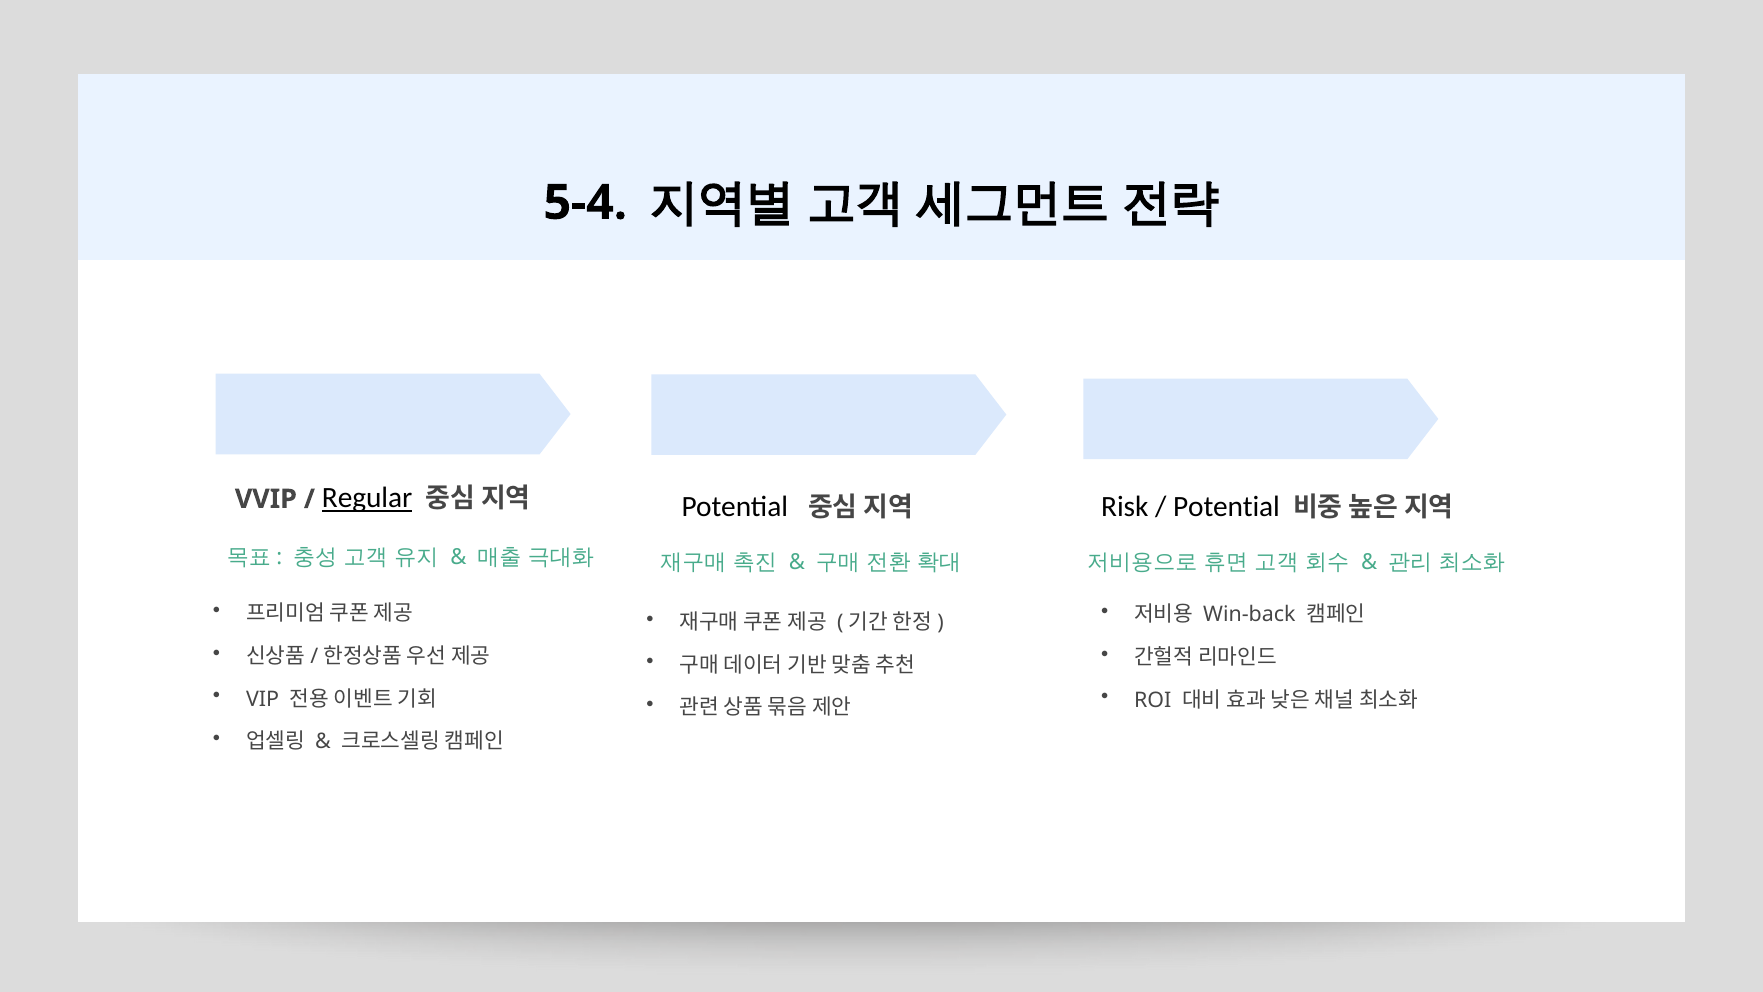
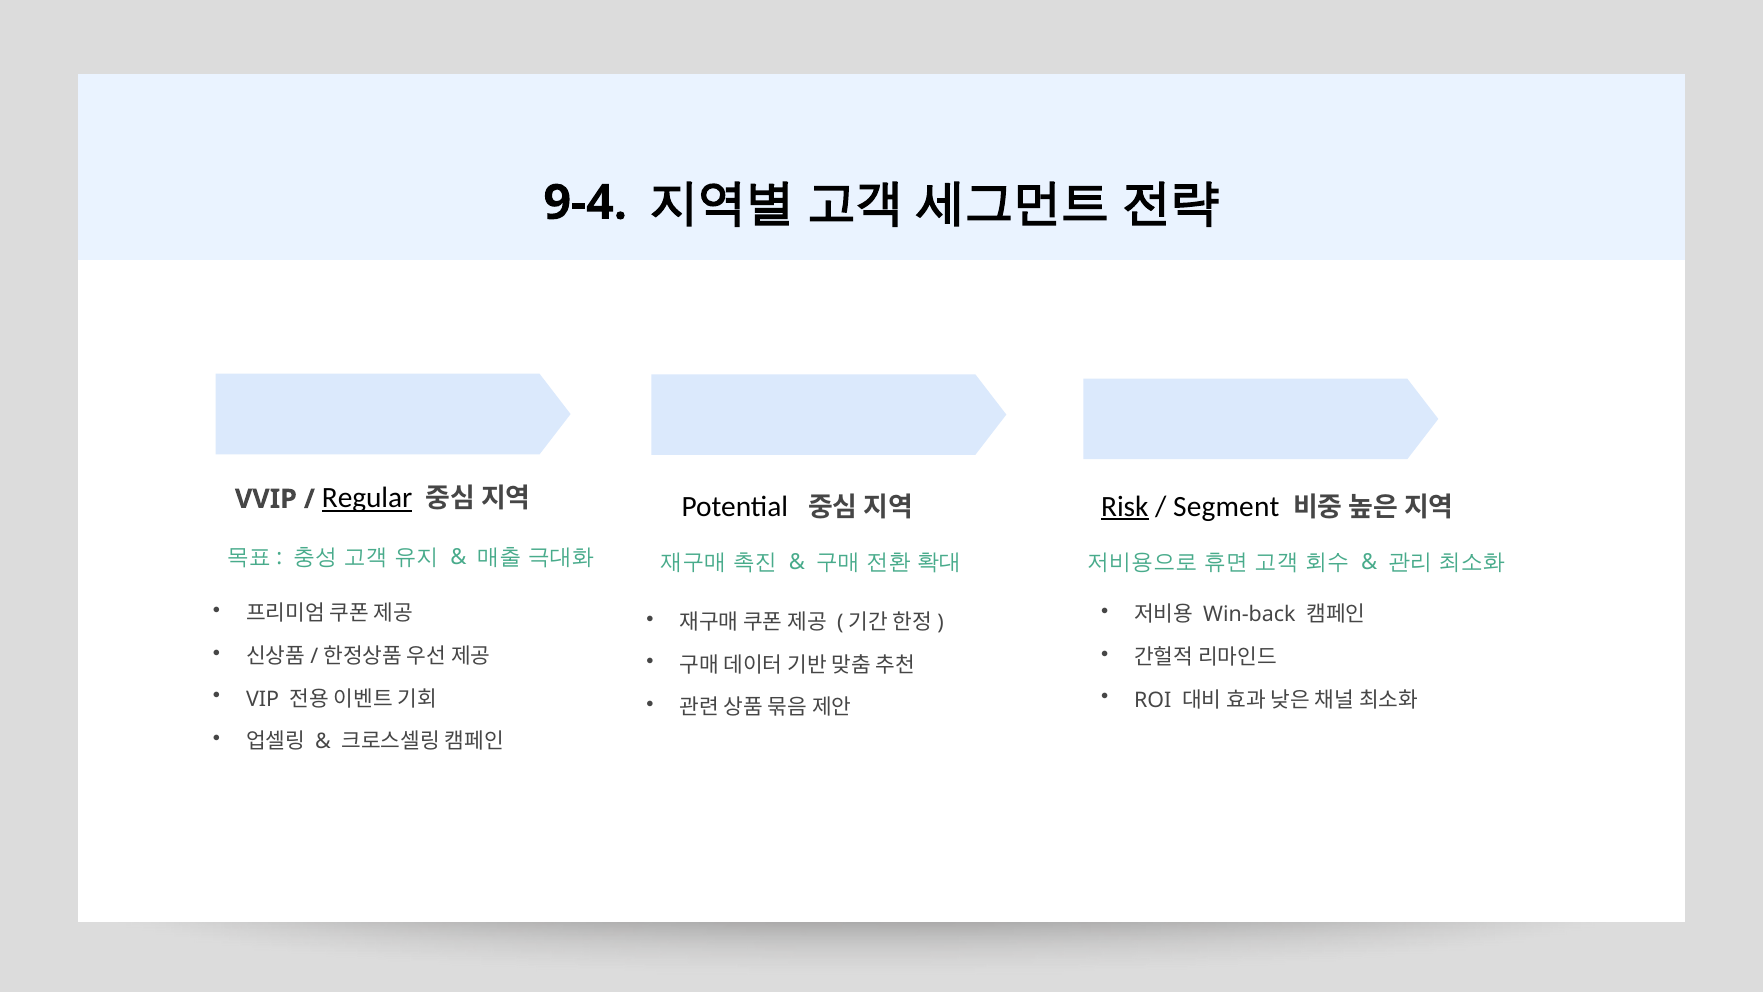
5-4: 5-4 -> 9-4 (585, 203)
Risk underline: none -> present (1125, 507)
Potential: Potential -> Segment (1226, 507)
